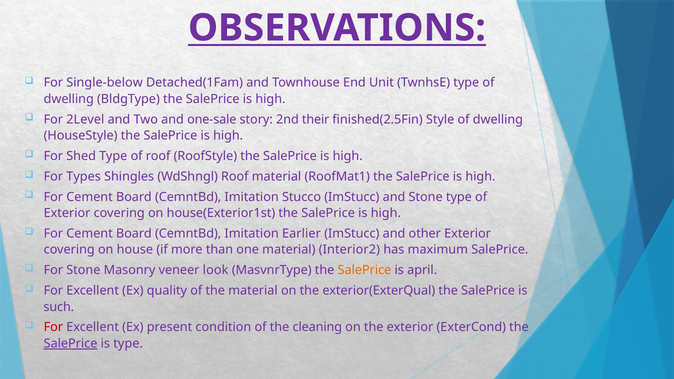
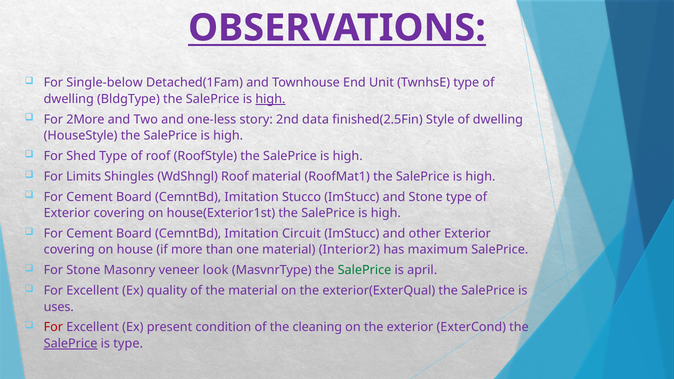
high underline: none -> present (270, 99)
2Level: 2Level -> 2More (85, 119)
one-sale: one-sale -> one-less (212, 119)
their: their -> data (316, 119)
Types: Types -> Limits (84, 177)
Earlier: Earlier -> Circuit (301, 234)
SalePrice colour: orange -> green (364, 270)
such: such -> uses (59, 307)
